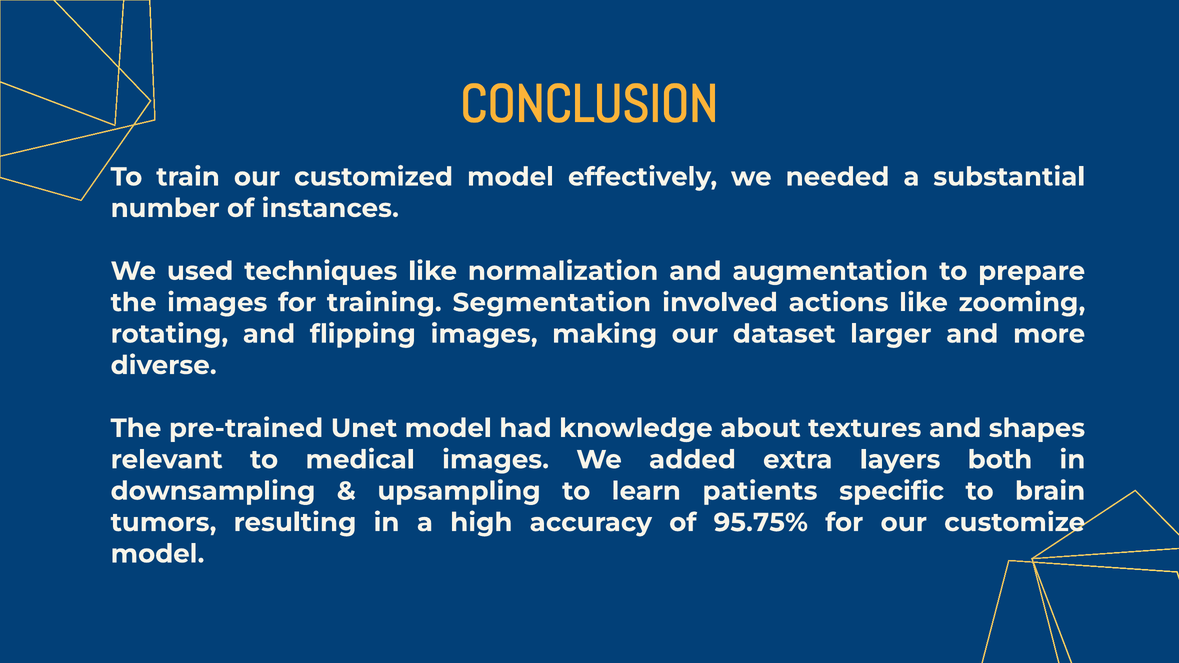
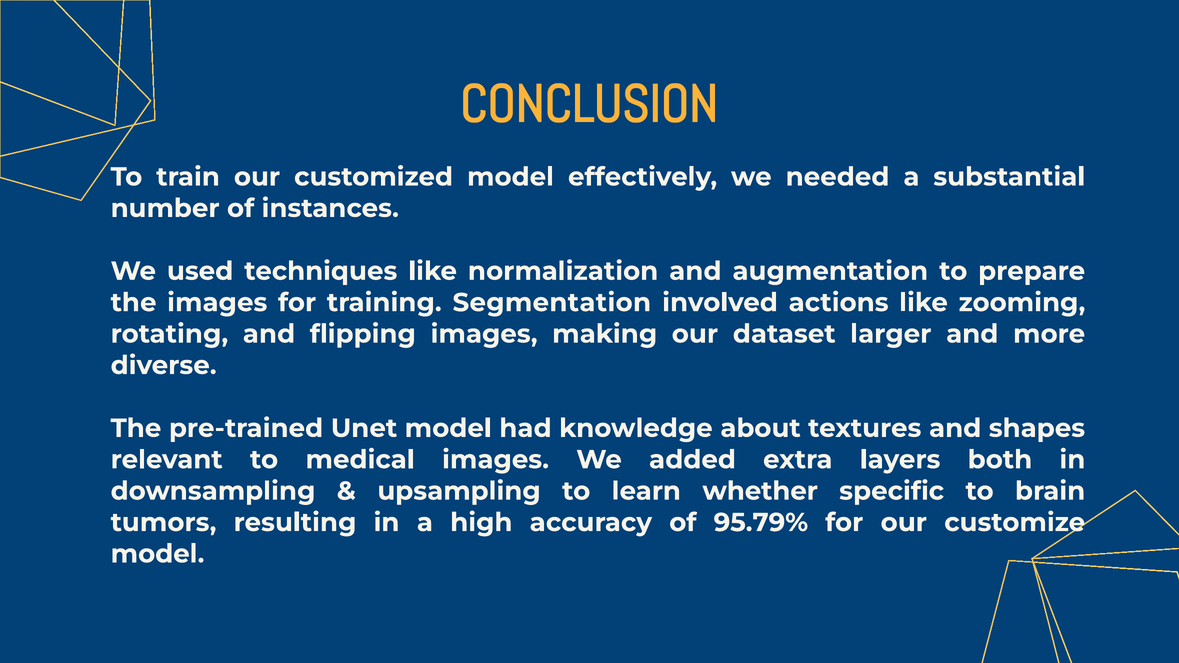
patients: patients -> whether (760, 491)
95.75%: 95.75% -> 95.79% (761, 523)
